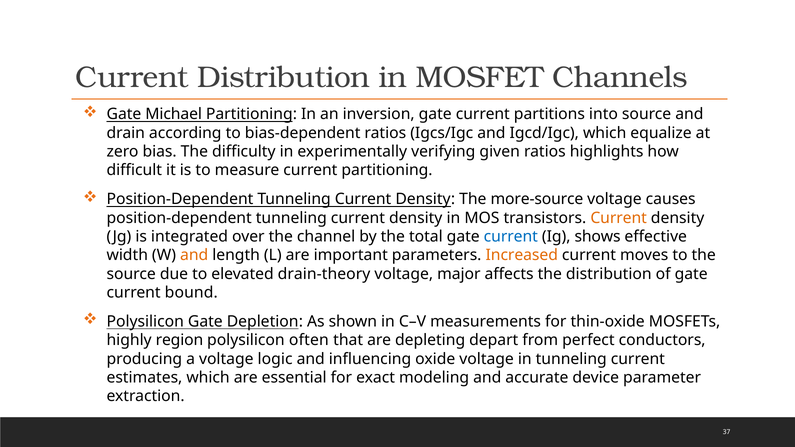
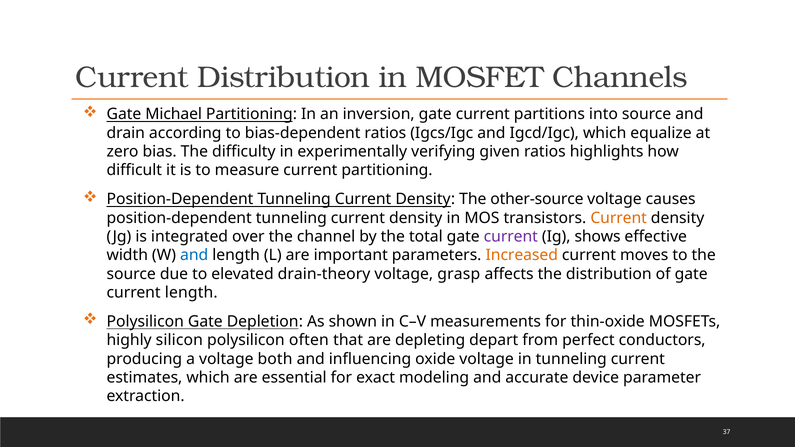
more-source: more-source -> other-source (537, 199)
current colour: blue -> purple (511, 237)
and colour: orange -> blue (194, 255)
major: major -> grasp (459, 274)
current bound: bound -> length (191, 293)
region: region -> silicon (179, 340)
logic: logic -> both (275, 359)
